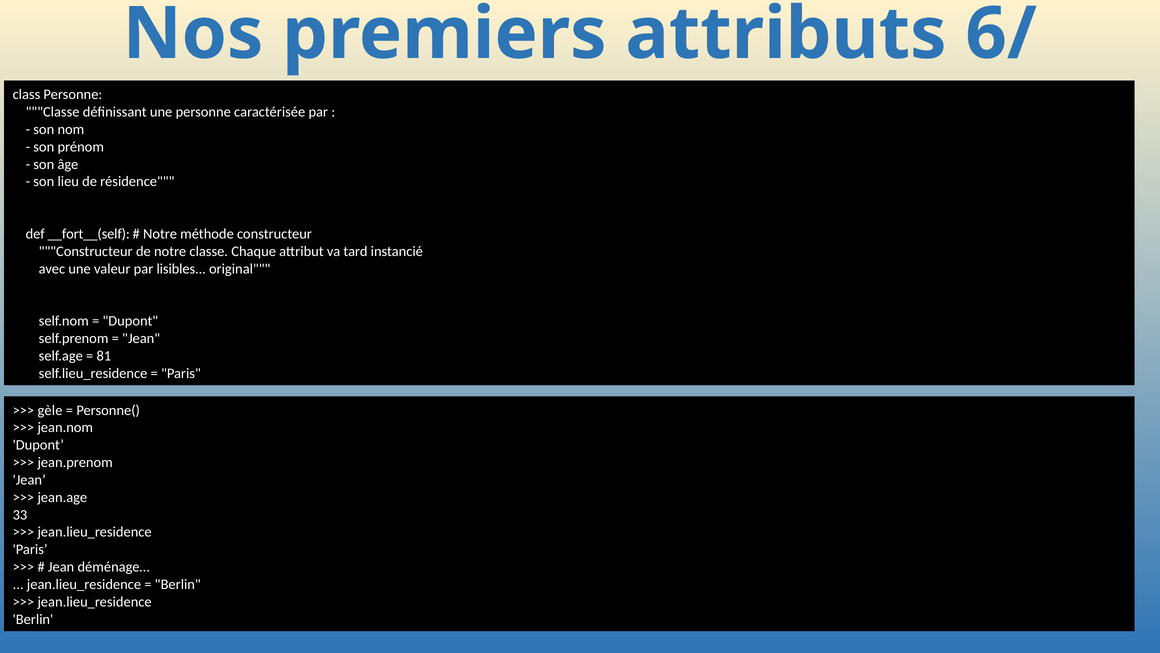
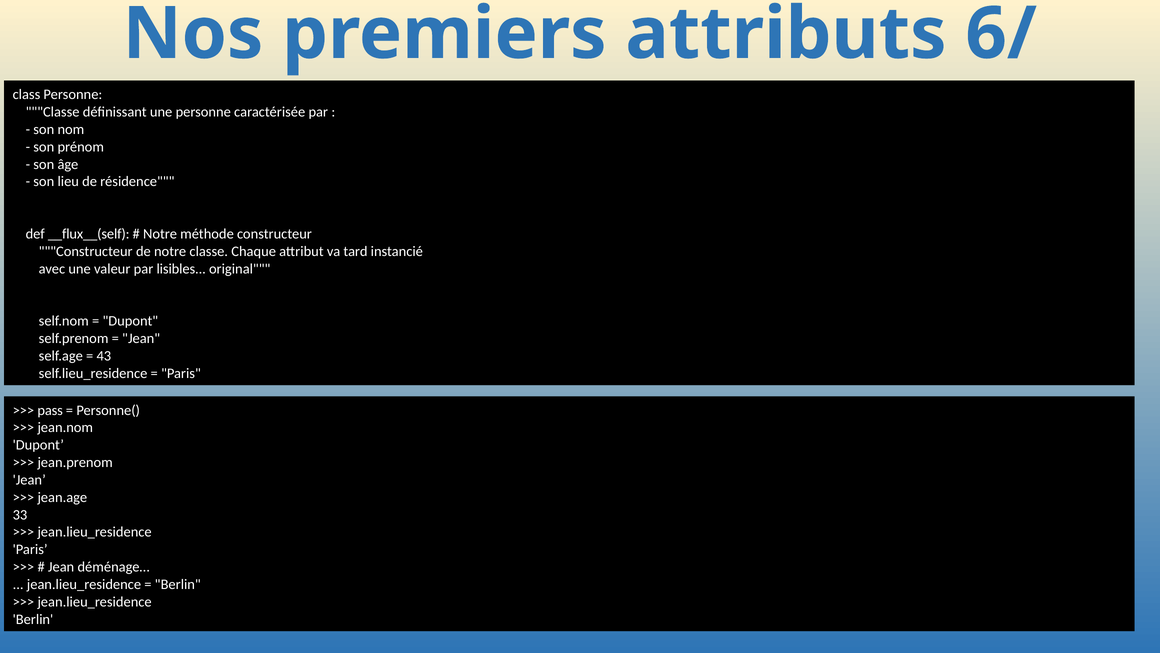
__fort__(self: __fort__(self -> __flux__(self (89, 234)
81: 81 -> 43 (104, 356)
gèle: gèle -> pass (50, 410)
